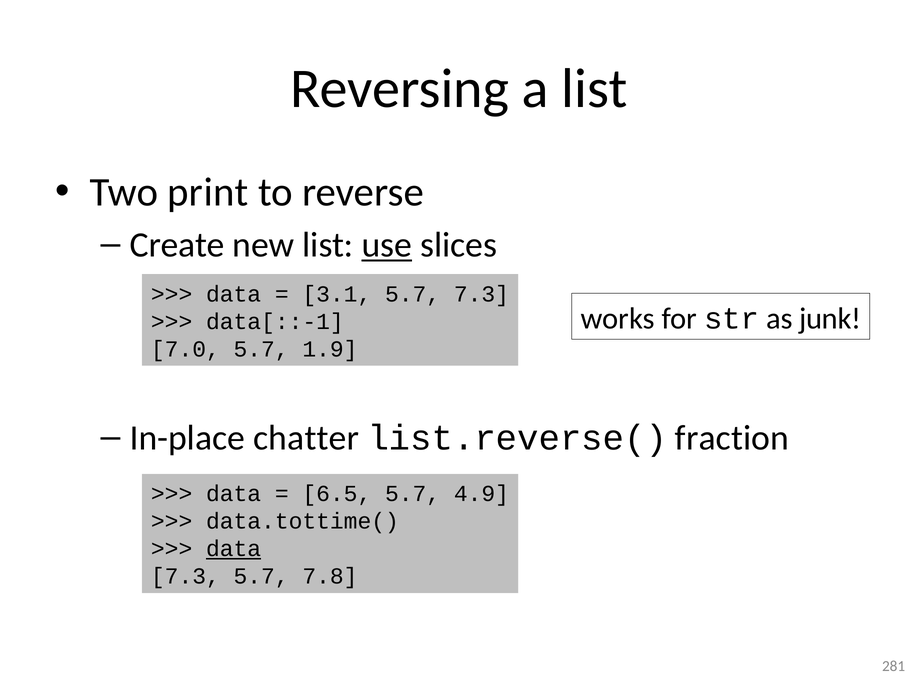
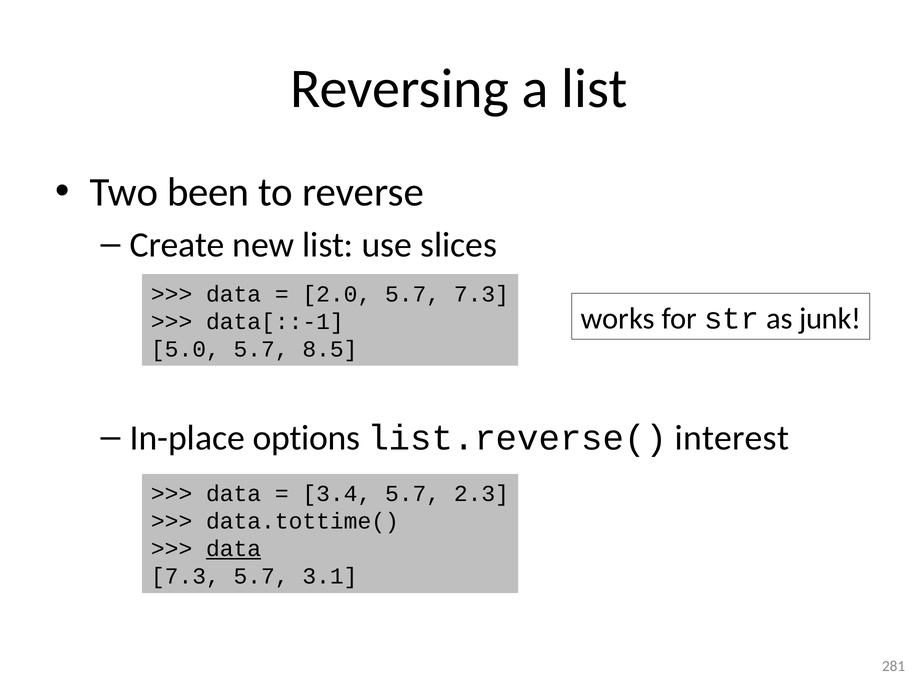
print: print -> been (208, 193)
use underline: present -> none (387, 245)
3.1: 3.1 -> 2.0 (337, 294)
7.0: 7.0 -> 5.0 (185, 349)
1.9: 1.9 -> 8.5 (330, 349)
chatter: chatter -> options (306, 438)
fraction: fraction -> interest (732, 438)
6.5: 6.5 -> 3.4 (337, 494)
4.9: 4.9 -> 2.3 (481, 494)
7.8: 7.8 -> 3.1 (330, 577)
